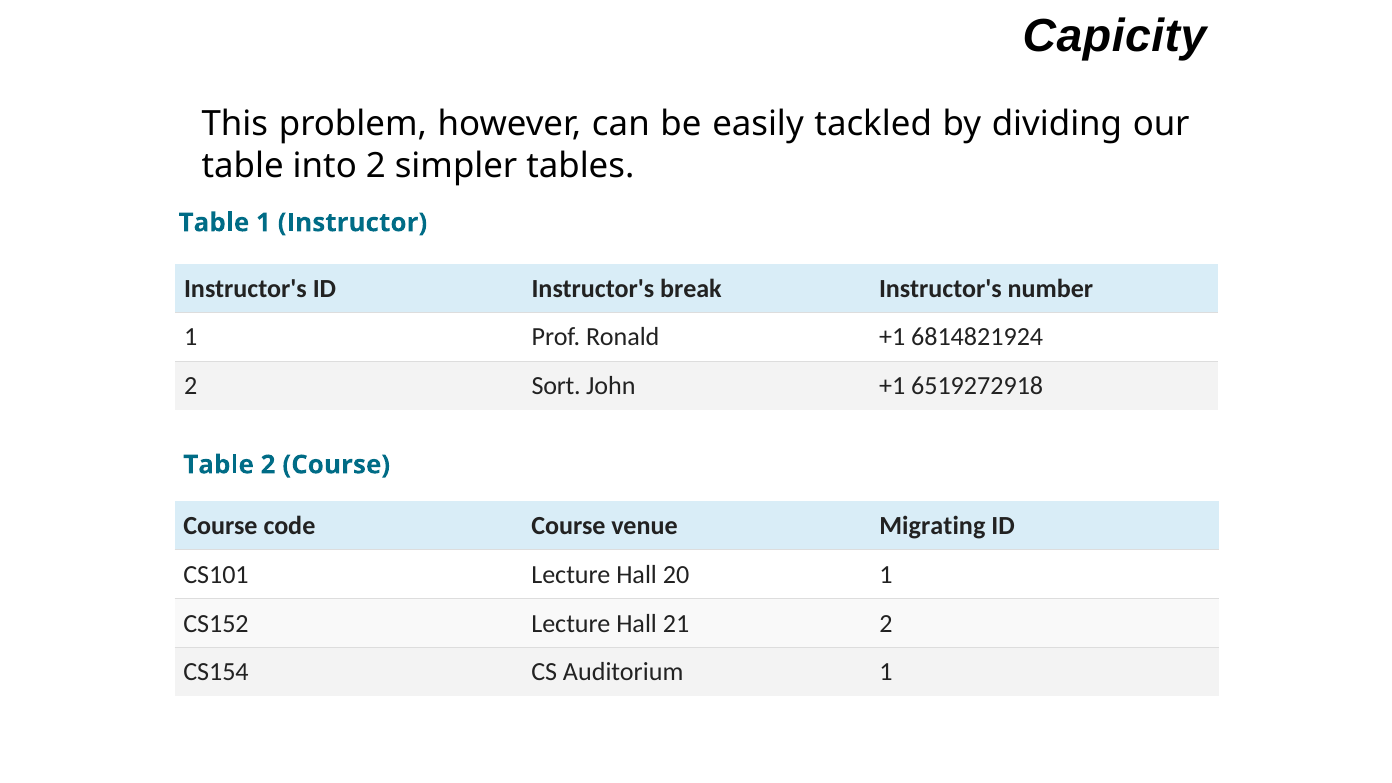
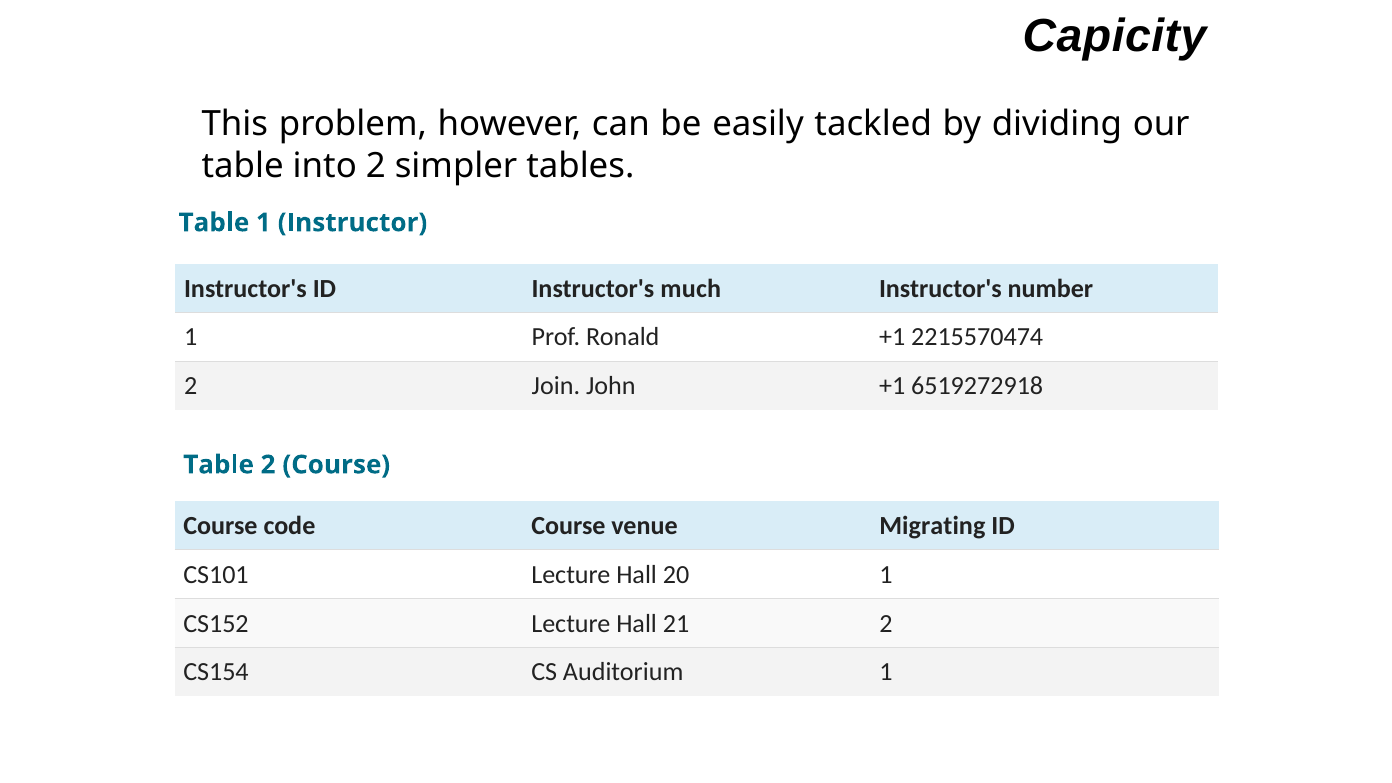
break: break -> much (691, 289)
6814821924: 6814821924 -> 2215570474 (977, 337)
Sort: Sort -> Join (556, 386)
